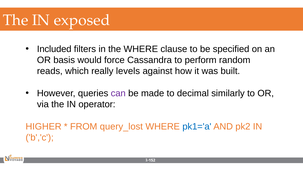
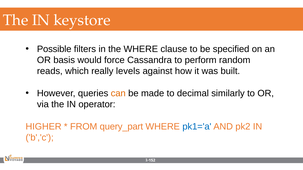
exposed: exposed -> keystore (82, 20)
Included: Included -> Possible (54, 49)
can colour: purple -> orange (118, 94)
query_lost: query_lost -> query_part (121, 127)
